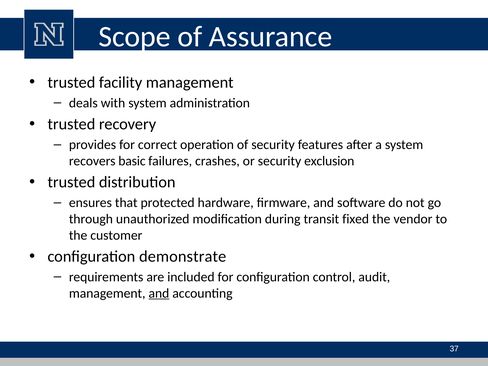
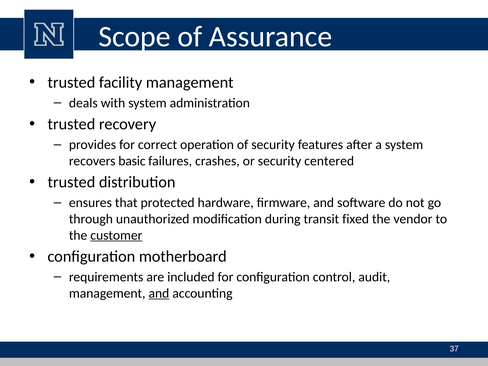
exclusion: exclusion -> centered (329, 161)
customer underline: none -> present (116, 235)
demonstrate: demonstrate -> motherboard (183, 257)
